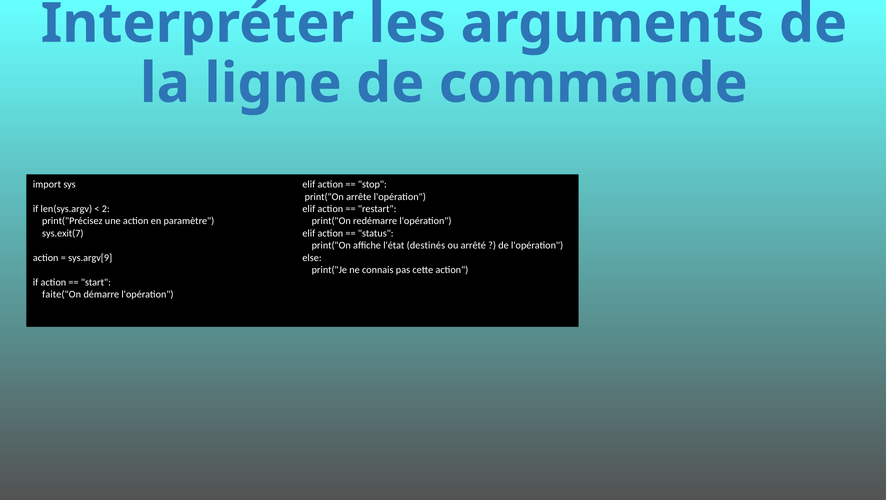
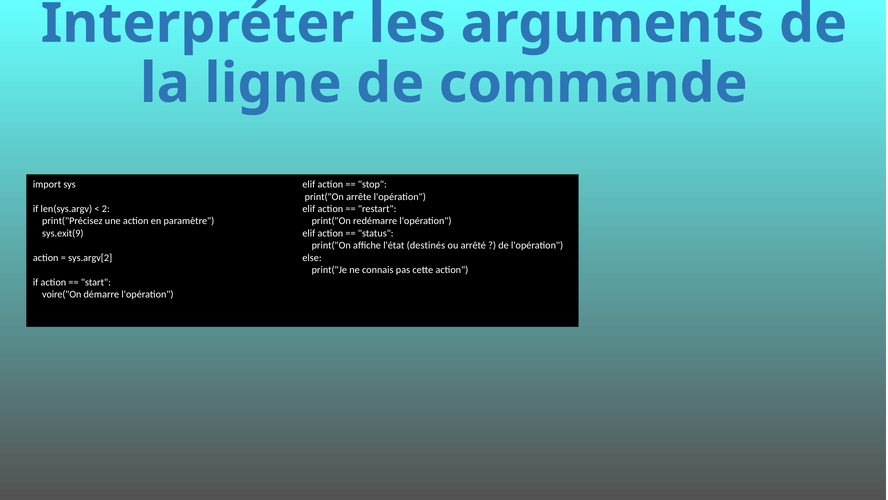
sys.exit(7: sys.exit(7 -> sys.exit(9 (63, 233)
sys.argv[9: sys.argv[9 -> sys.argv[2 (90, 258)
faite("On: faite("On -> voire("On (62, 294)
